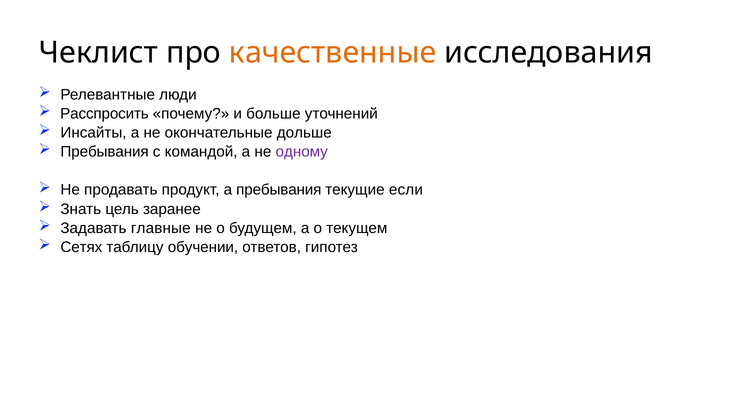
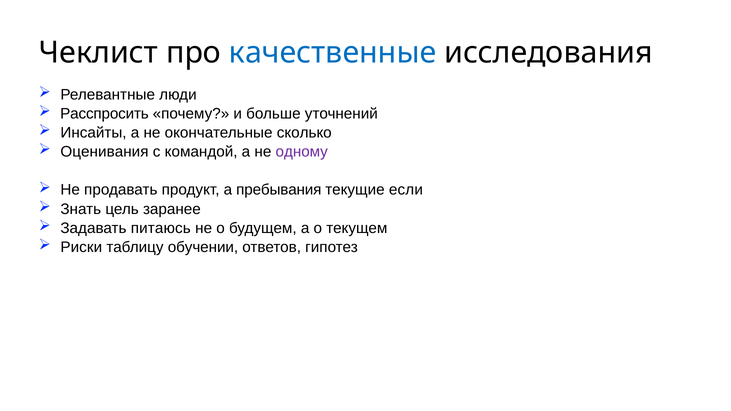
качественные colour: orange -> blue (333, 53)
дольше: дольше -> сколько (304, 133)
Пребывания: Пребывания -> Оценивания (104, 152)
главные: главные -> питаюсь (161, 228)
Сетях: Сетях -> Риски (81, 247)
